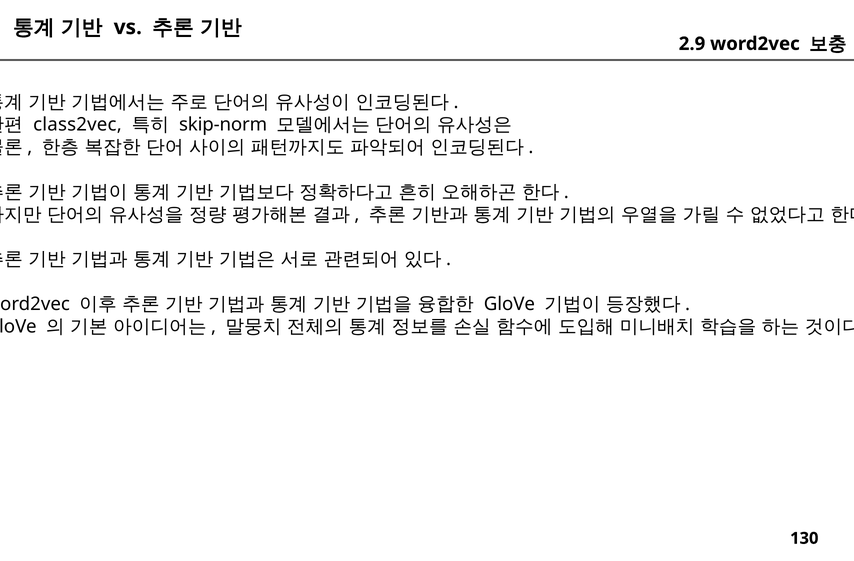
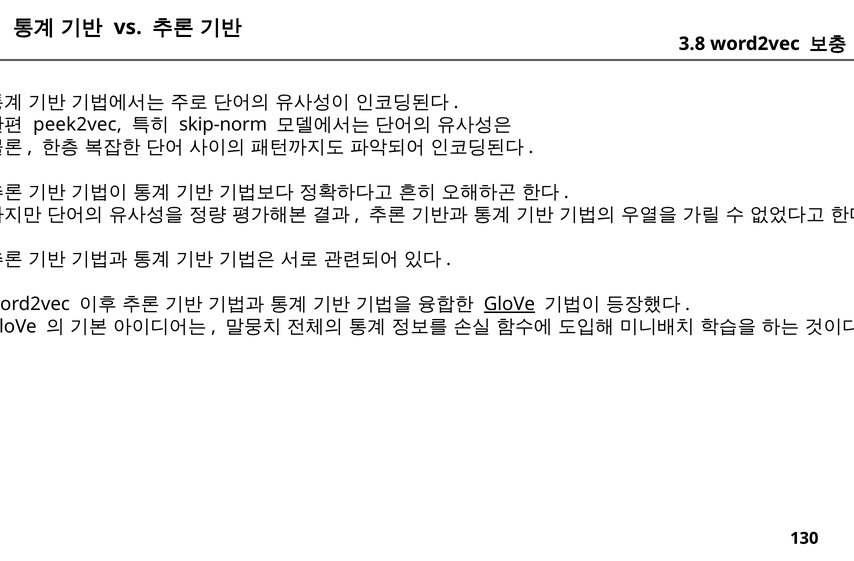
2.9: 2.9 -> 3.8 (692, 44)
class2vec: class2vec -> peek2vec (77, 125)
GloVe underline: none -> present (509, 304)
